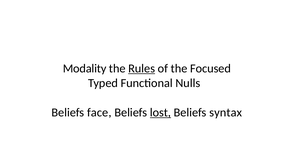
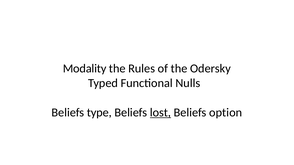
Rules underline: present -> none (142, 69)
Focused: Focused -> Odersky (210, 69)
face: face -> type (99, 113)
syntax: syntax -> option (226, 113)
